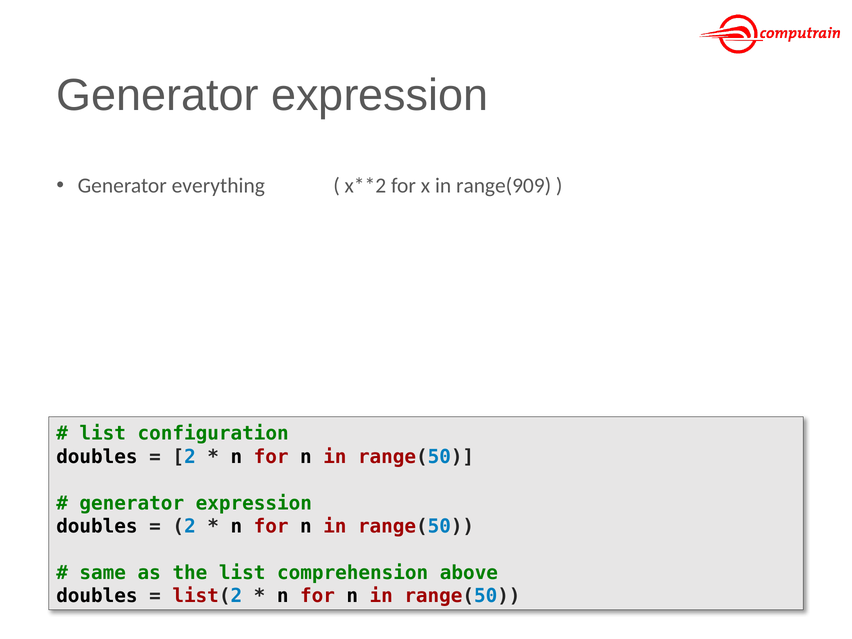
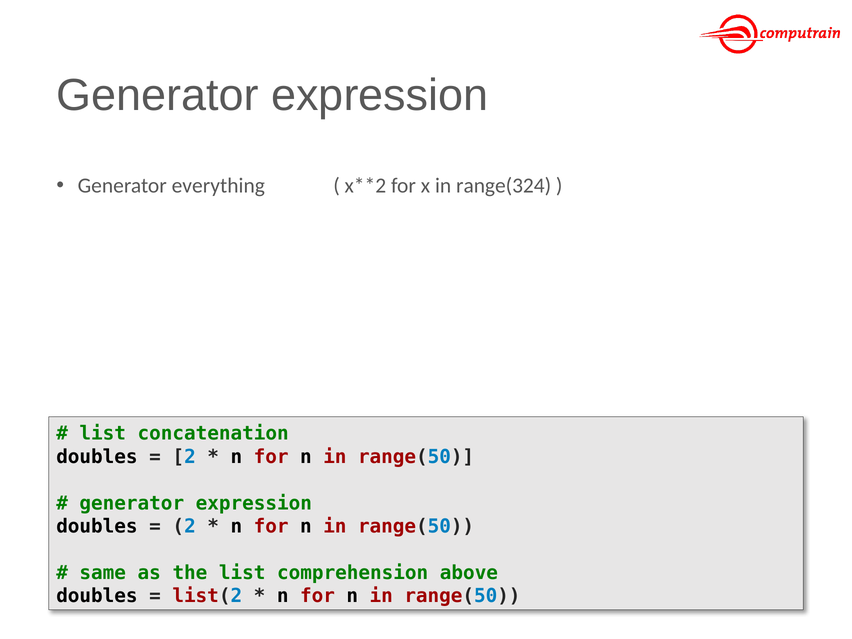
range(909: range(909 -> range(324 (504, 185)
configuration: configuration -> concatenation (213, 434)
